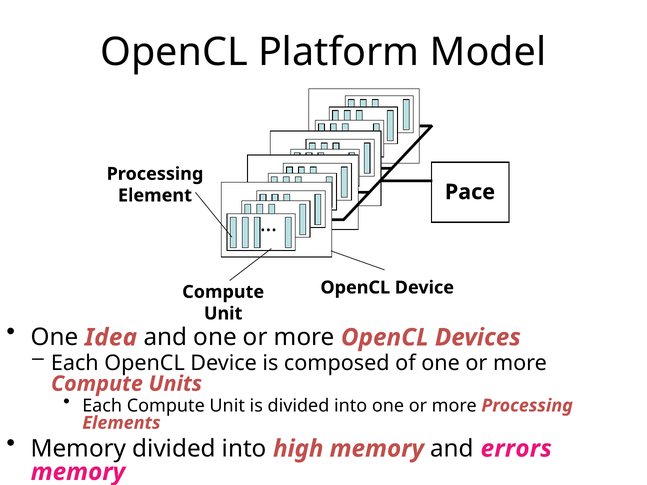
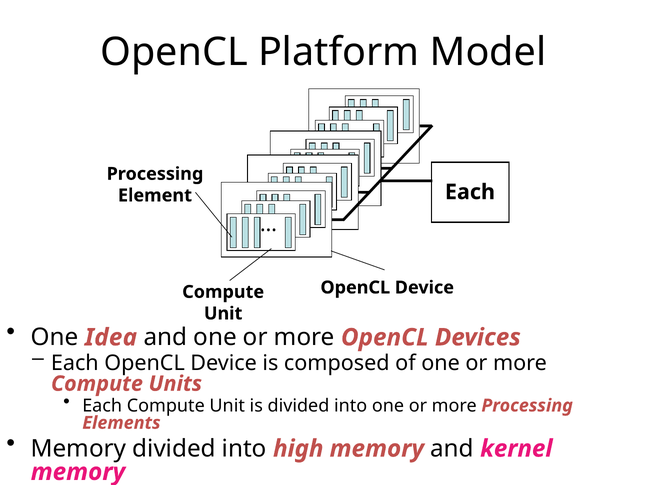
Pace: Pace -> Each (470, 192)
errors: errors -> kernel (516, 449)
